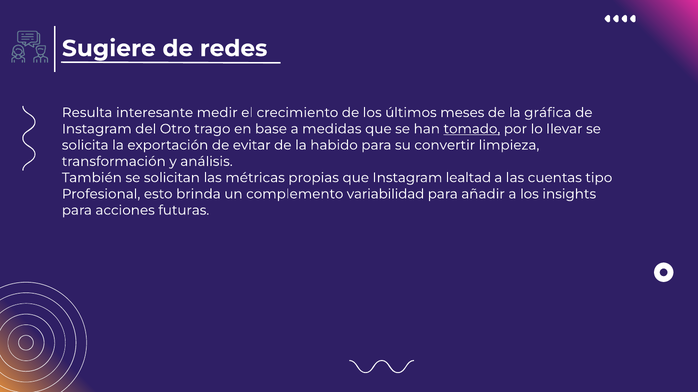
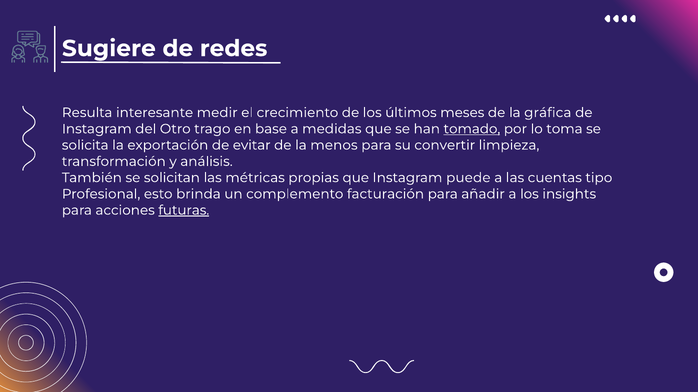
llevar: llevar -> toma (564, 129)
habido: habido -> menos (334, 145)
lealtad: lealtad -> puede (468, 178)
variabilidad: variabilidad -> facturación (385, 194)
futuras underline: none -> present (184, 211)
